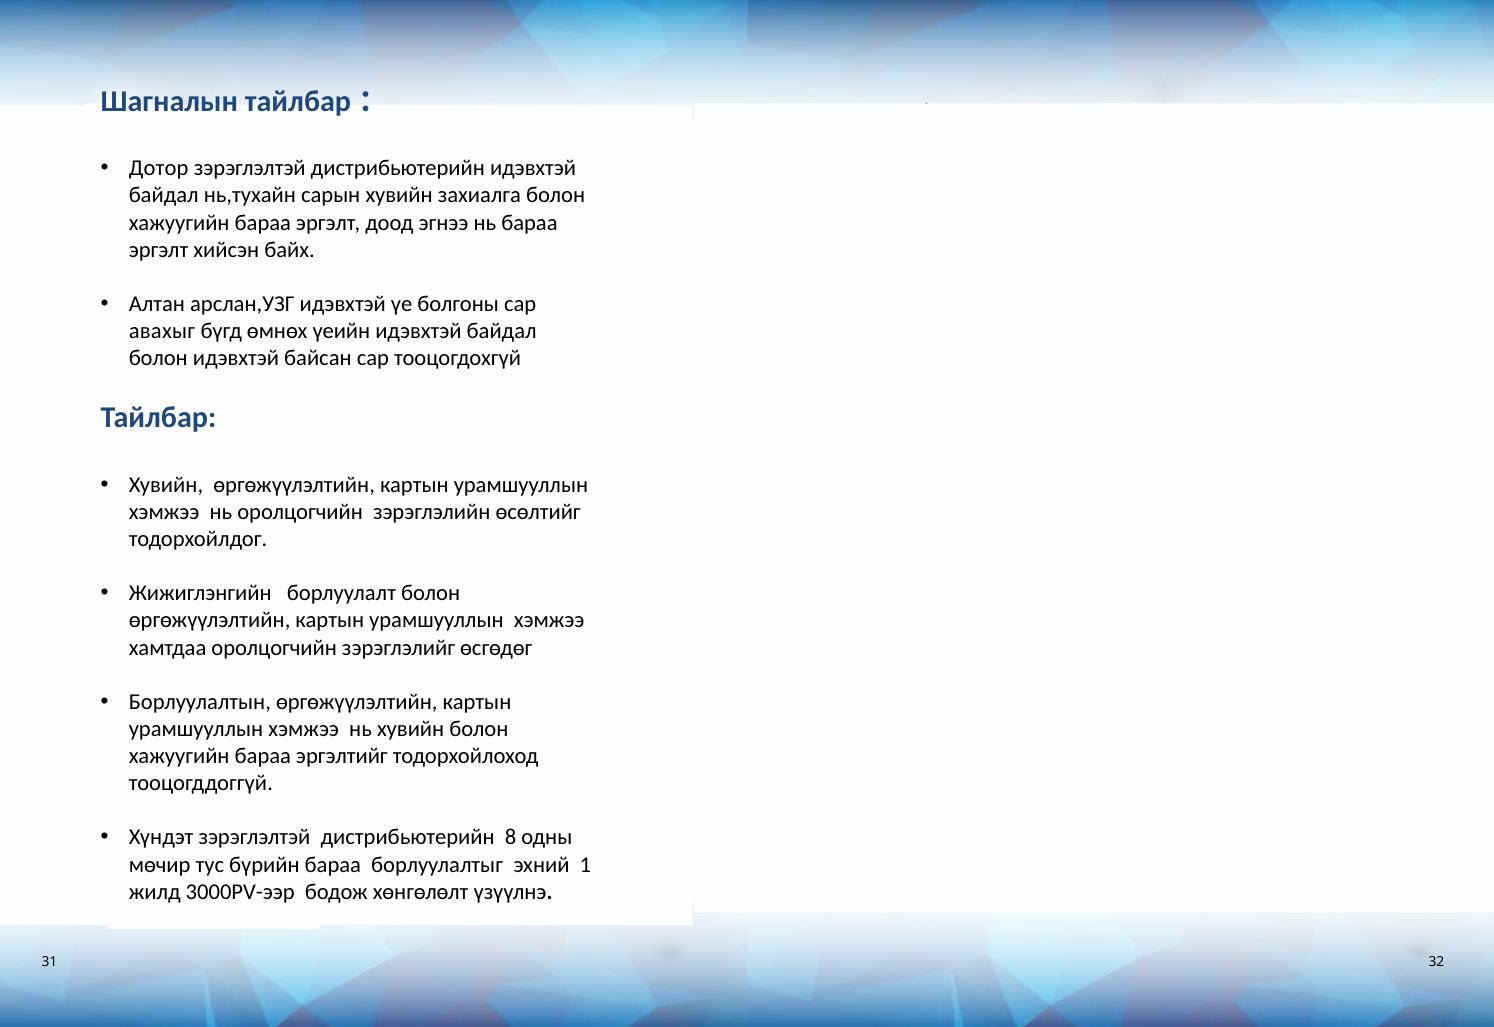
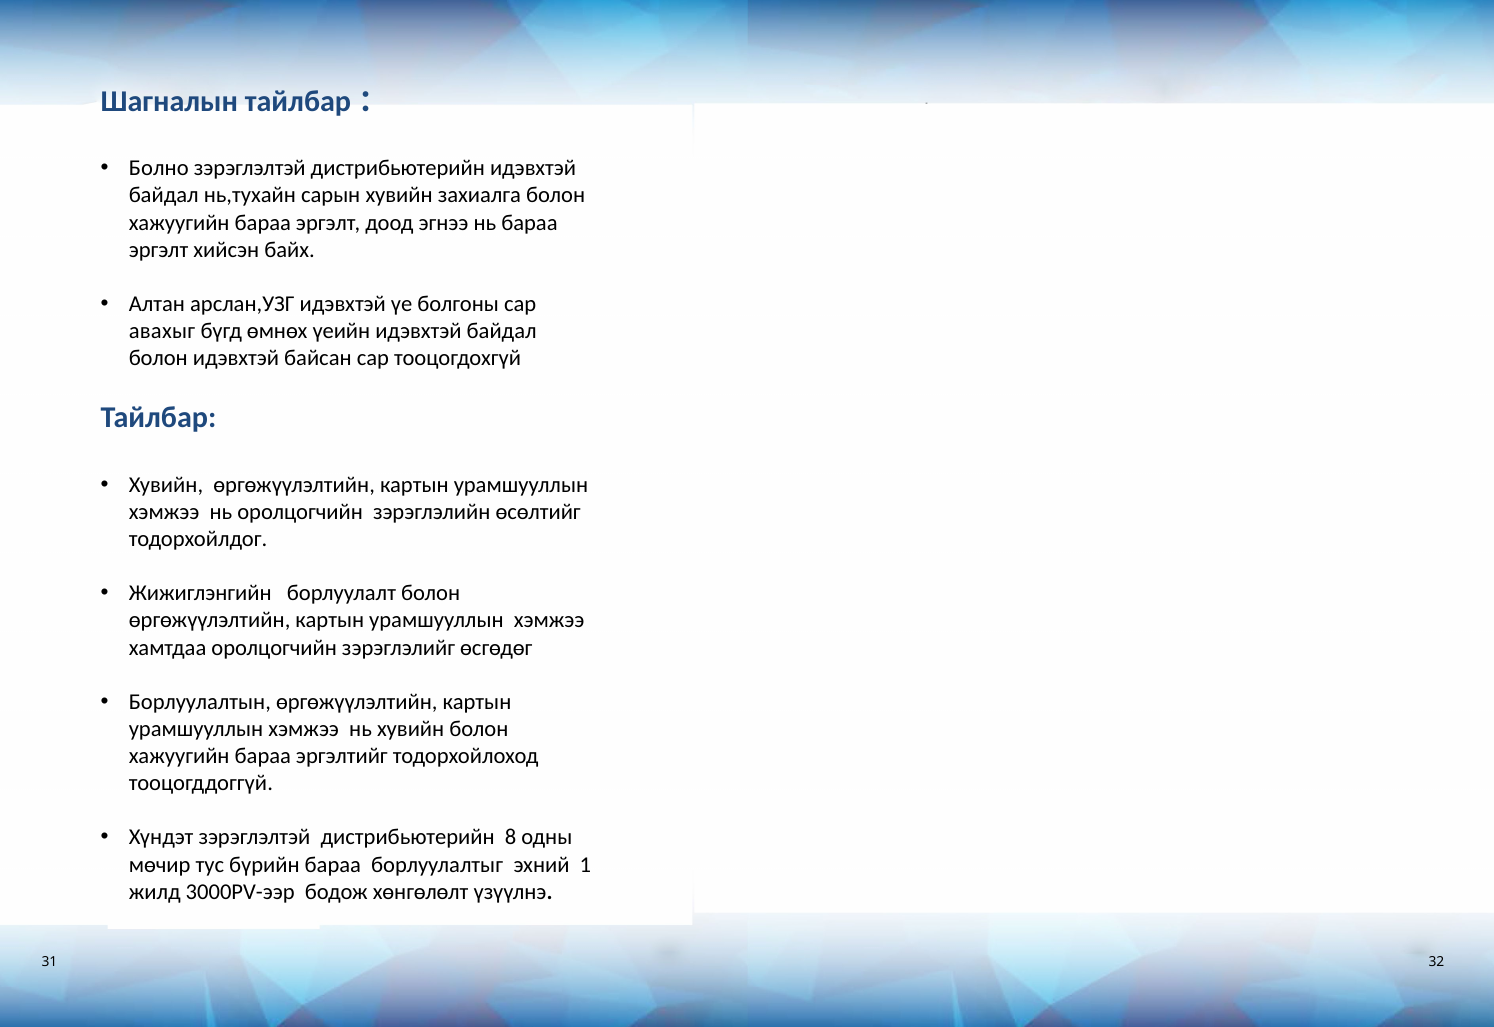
Дотор: Дотор -> Болно (159, 168)
